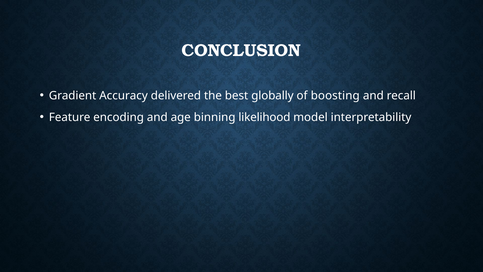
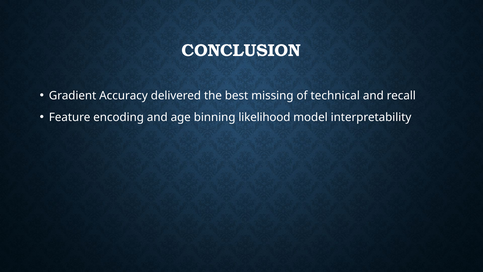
globally: globally -> missing (272, 95)
boosting: boosting -> technical (335, 95)
